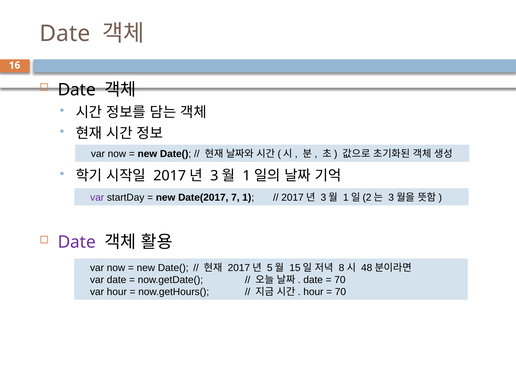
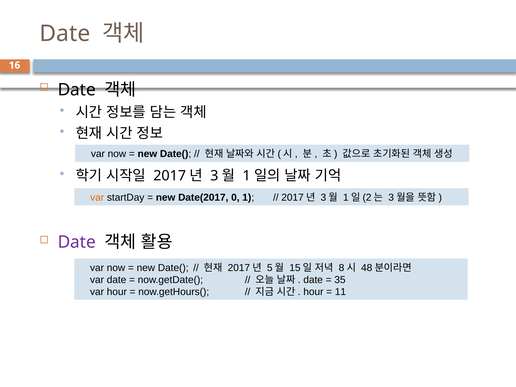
var colour: purple -> orange (97, 198)
7: 7 -> 0 (235, 198)
70: 70 -> 35 (340, 280)
70: 70 -> 11 (340, 292)
